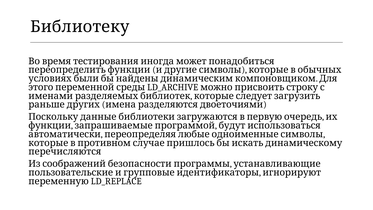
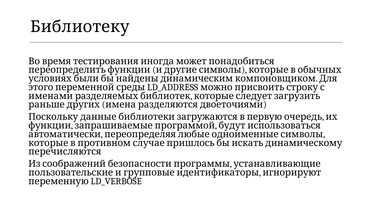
LD_ARCHIVE: LD_ARCHIVE -> LD_ADDRESS (173, 87)
LD_REPLACE: LD_REPLACE -> LD_VERBOSE (116, 181)
